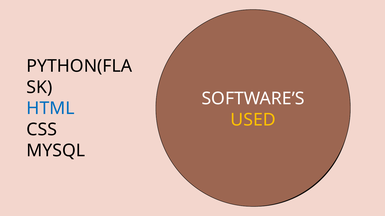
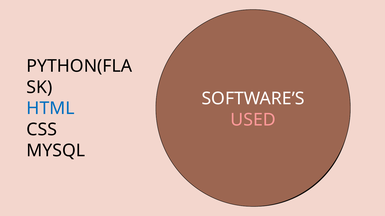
USED colour: yellow -> pink (253, 120)
